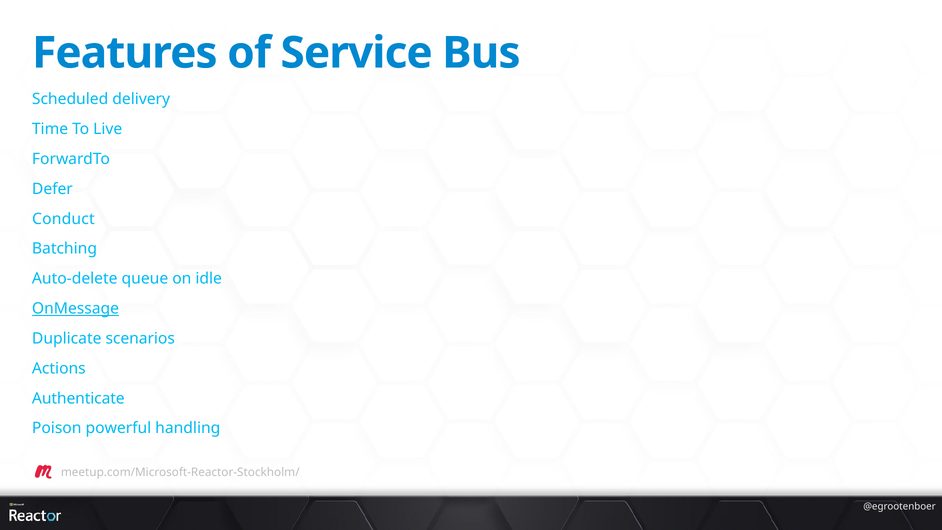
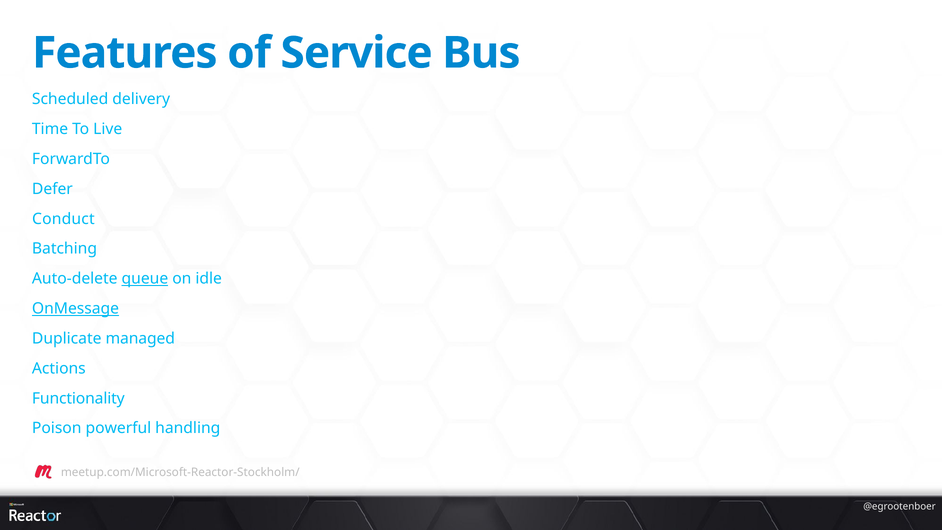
queue underline: none -> present (145, 279)
scenarios: scenarios -> managed (140, 338)
Authenticate: Authenticate -> Functionality (78, 398)
